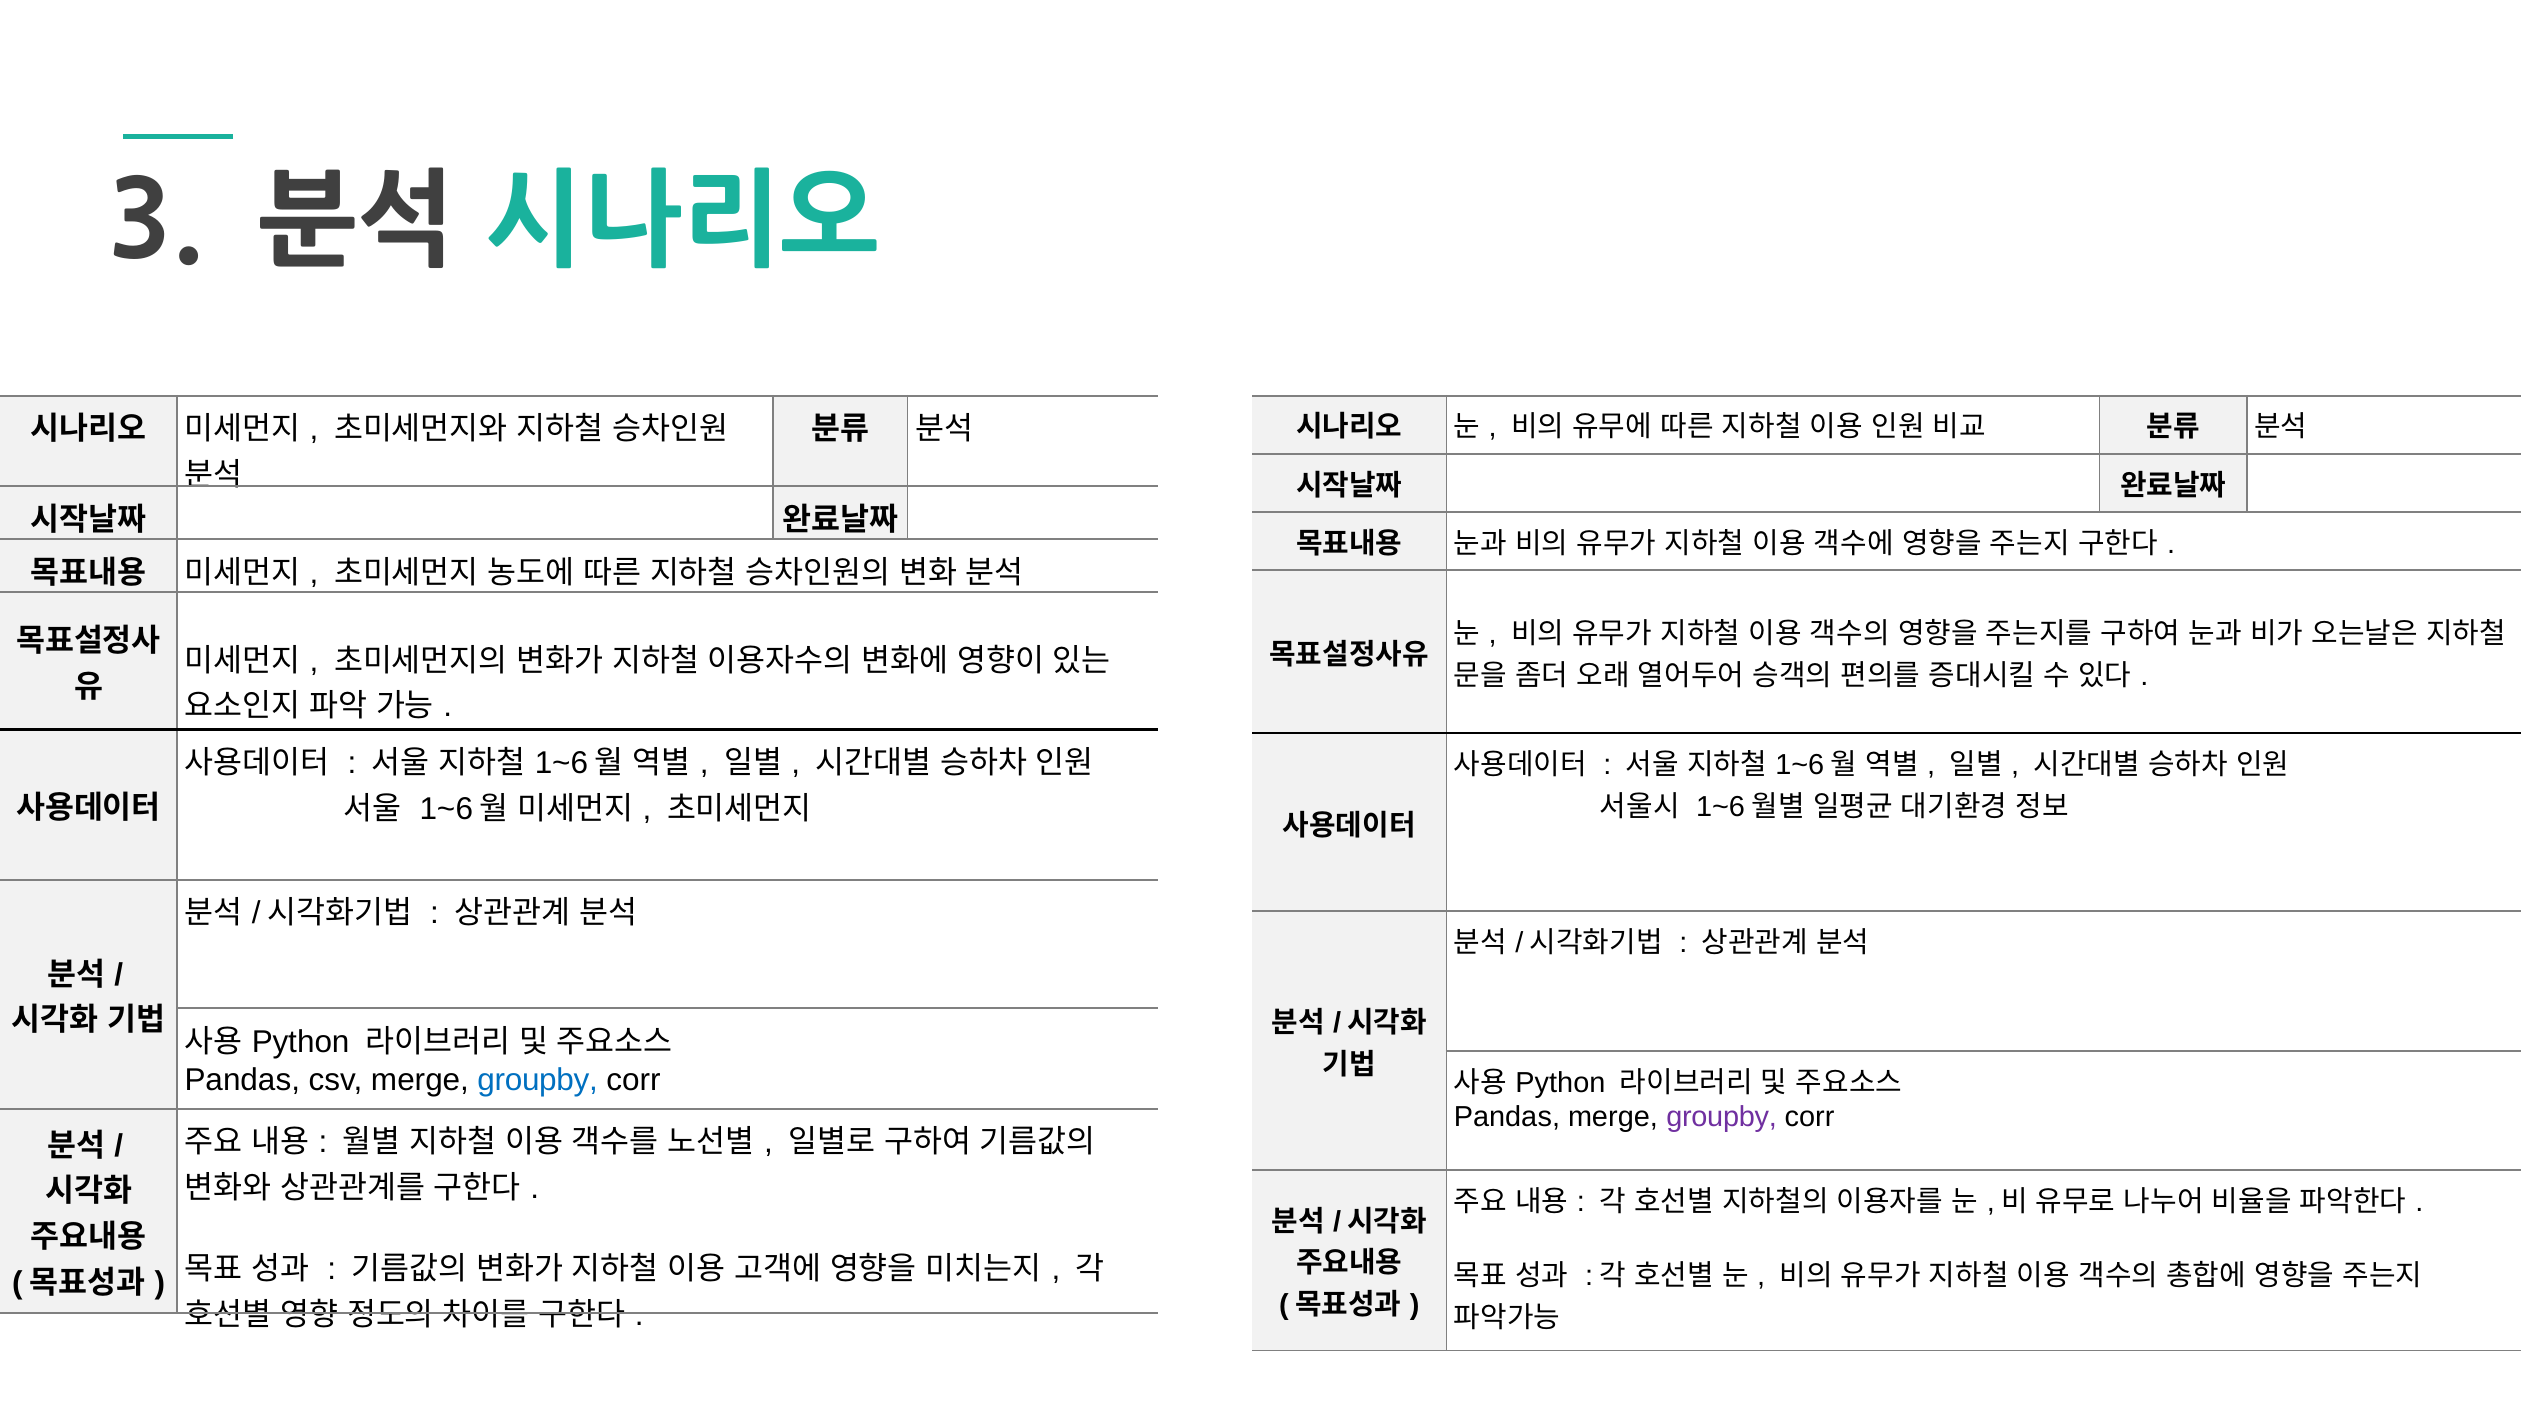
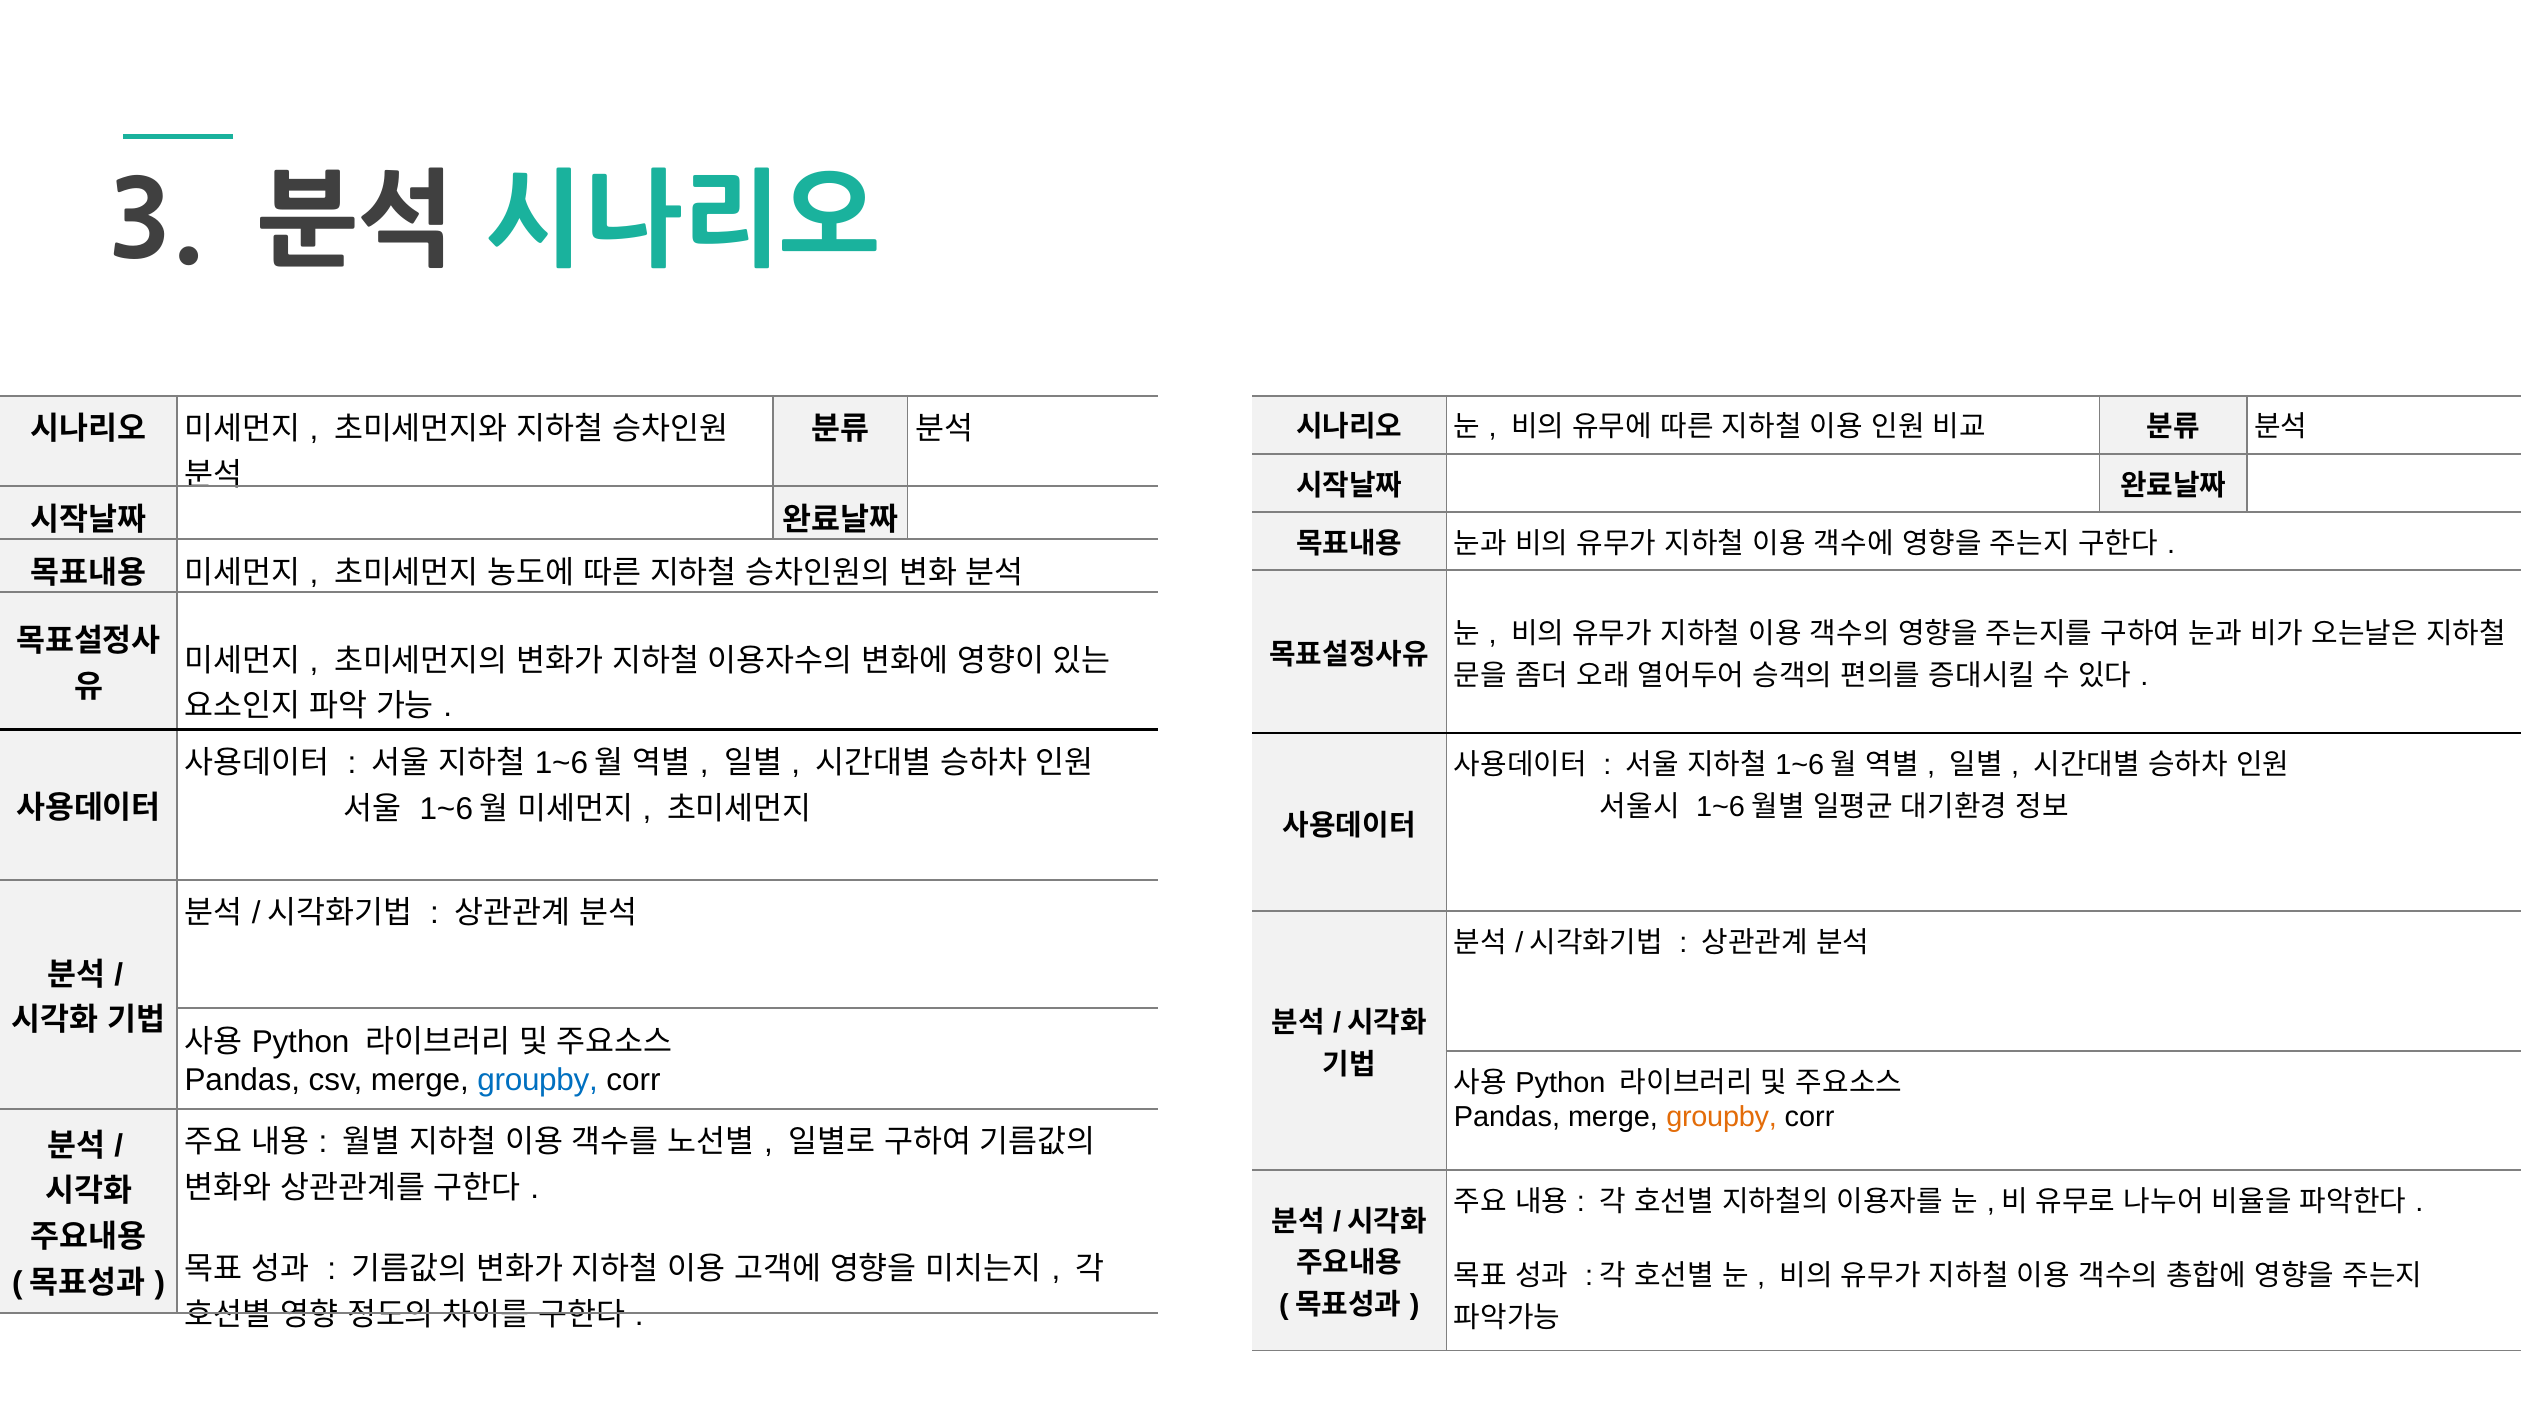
groupby colour: purple -> orange (1722, 1117)
